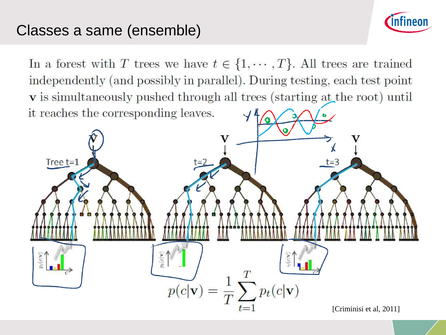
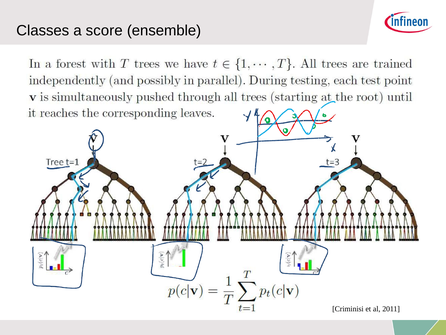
same: same -> score (104, 31)
